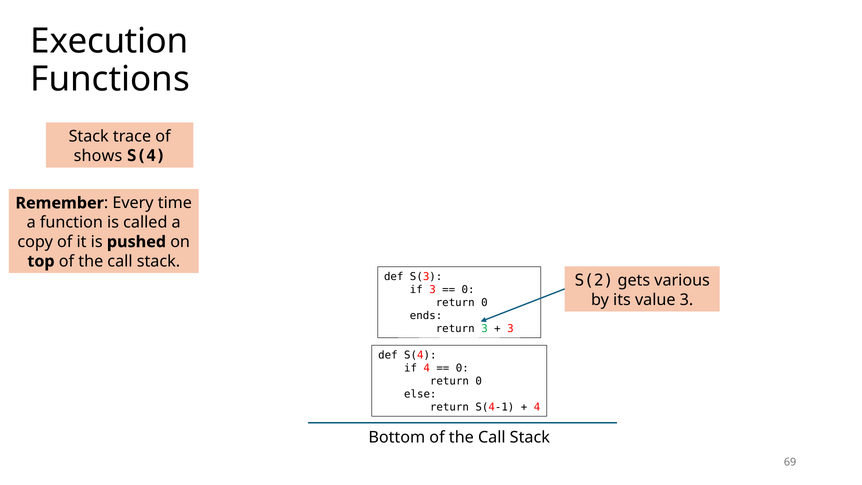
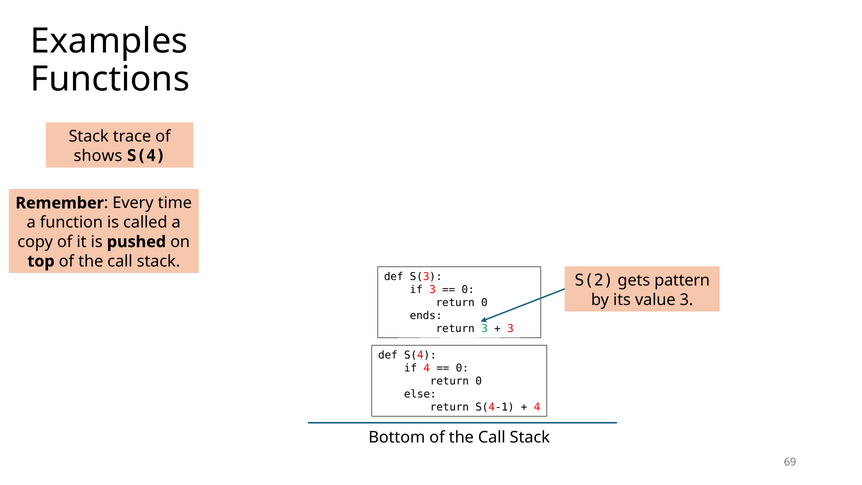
Execution: Execution -> Examples (109, 41)
various: various -> pattern (682, 280)
